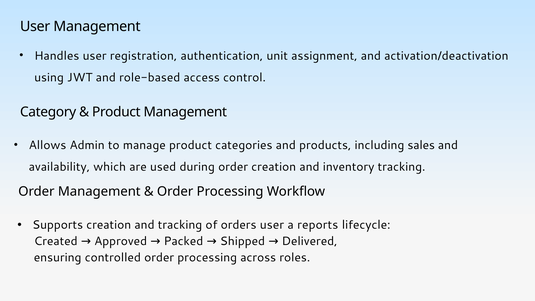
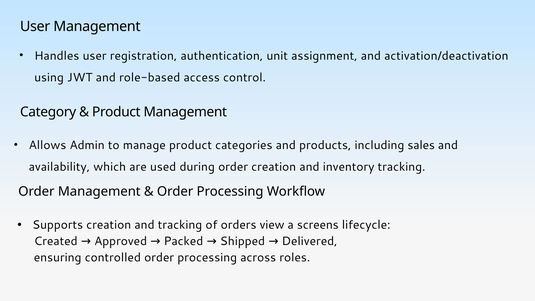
orders user: user -> view (272, 225)
reports: reports -> screens (318, 225)
